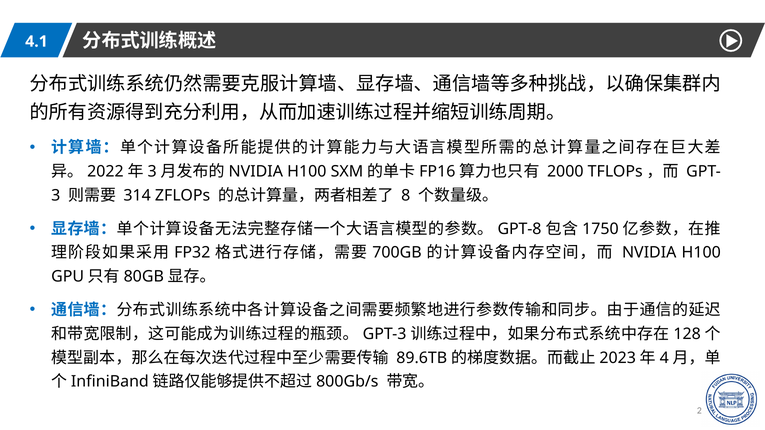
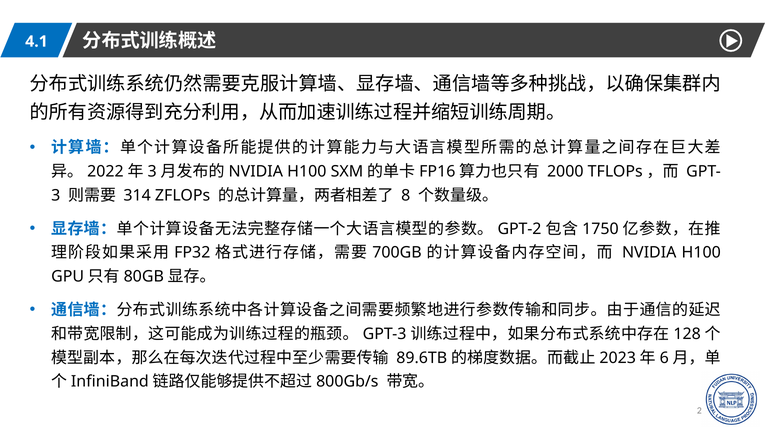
GPT-8: GPT-8 -> GPT-2 (520, 229)
4: 4 -> 6 (664, 358)
